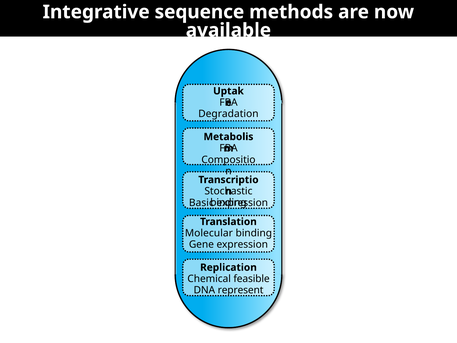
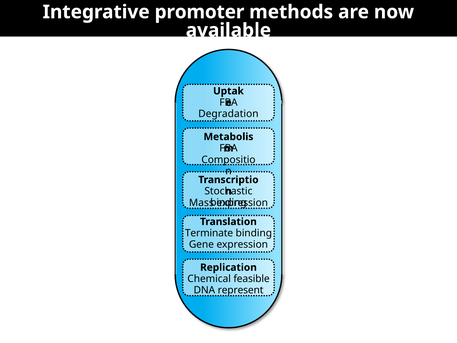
sequence: sequence -> promoter (199, 12)
Basic: Basic -> Mass (201, 203)
Molecular: Molecular -> Terminate (209, 233)
